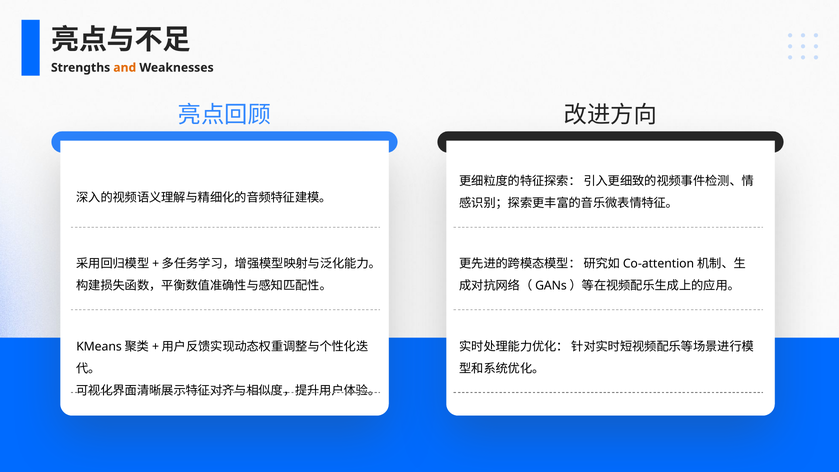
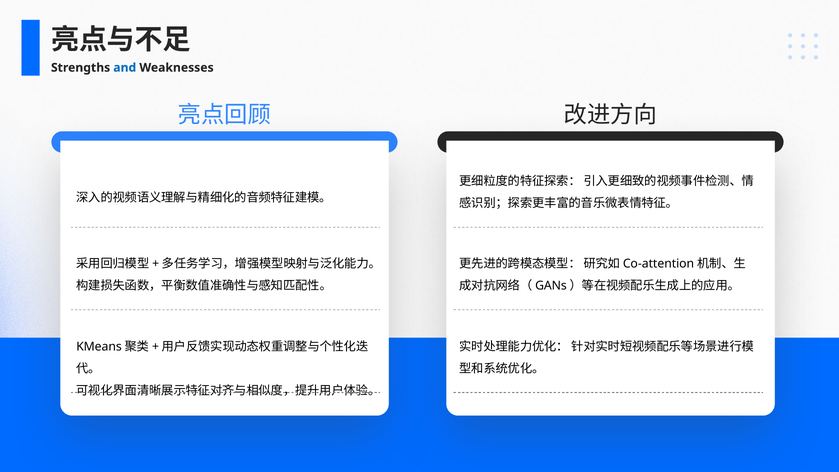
and colour: orange -> blue (125, 68)
